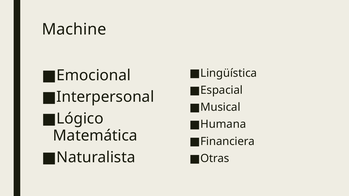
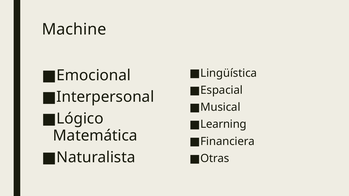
Humana: Humana -> Learning (223, 124)
